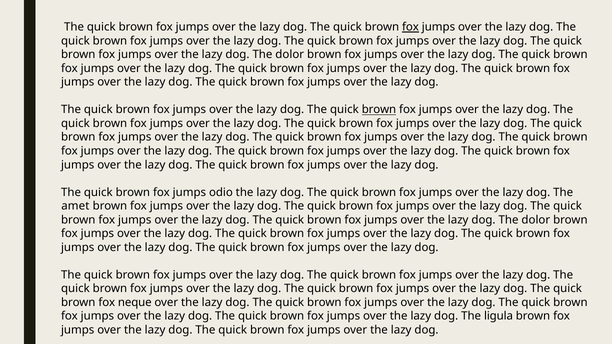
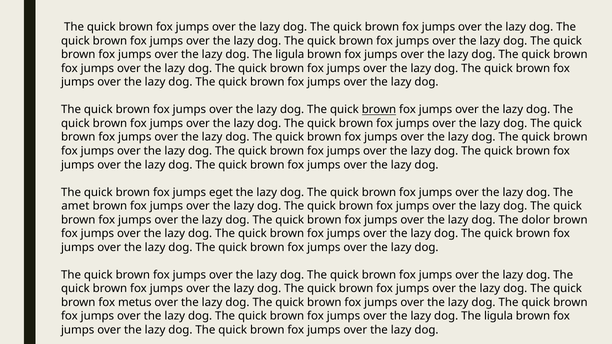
fox underline: present -> none (410, 27)
dolor: dolor -> ligula (290, 55)
odio: odio -> eget (221, 192)
neque: neque -> metus (135, 303)
